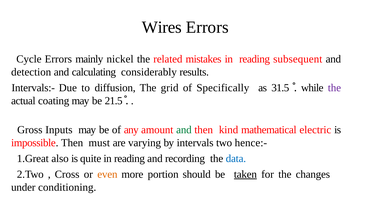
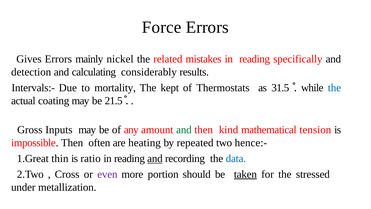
Wires: Wires -> Force (162, 27)
Cycle: Cycle -> Gives (29, 59)
subsequent: subsequent -> specifically (298, 59)
diffusion: diffusion -> mortality (115, 88)
grid: grid -> kept (170, 88)
Specifically: Specifically -> Thermostats (223, 88)
the colour: purple -> blue (334, 88)
electric: electric -> tension (315, 130)
must: must -> often (99, 143)
varying: varying -> heating (145, 143)
intervals: intervals -> repeated (195, 143)
also: also -> thin (60, 158)
quite: quite -> ratio (91, 158)
and underline: none -> present (155, 158)
even colour: orange -> purple (107, 174)
changes: changes -> stressed (313, 174)
conditioning: conditioning -> metallization (67, 187)
